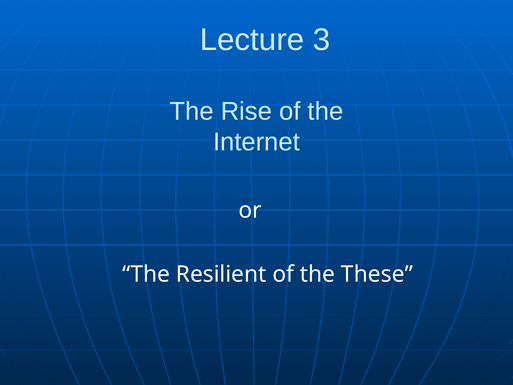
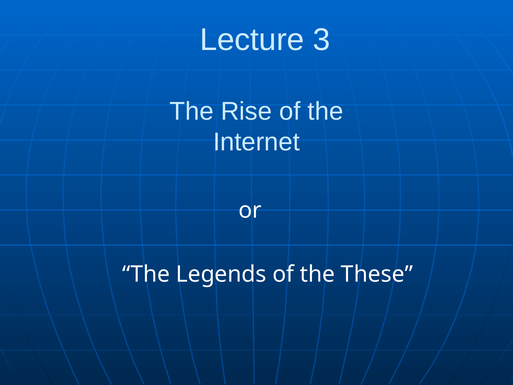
Resilient: Resilient -> Legends (221, 274)
